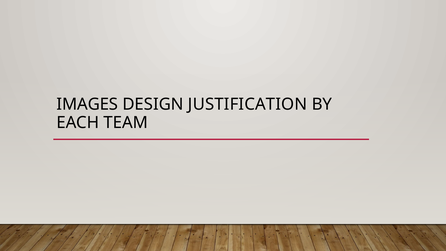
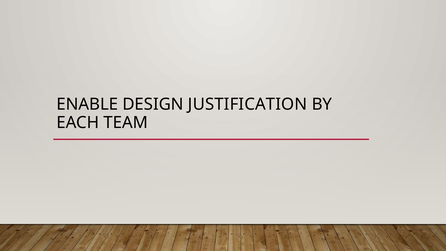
IMAGES: IMAGES -> ENABLE (87, 104)
